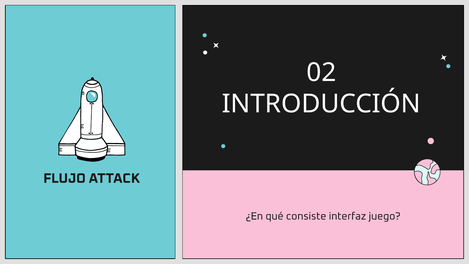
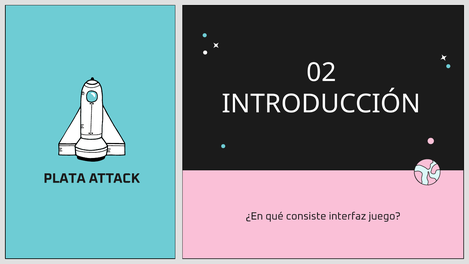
FLUJO: FLUJO -> PLATA (65, 178)
